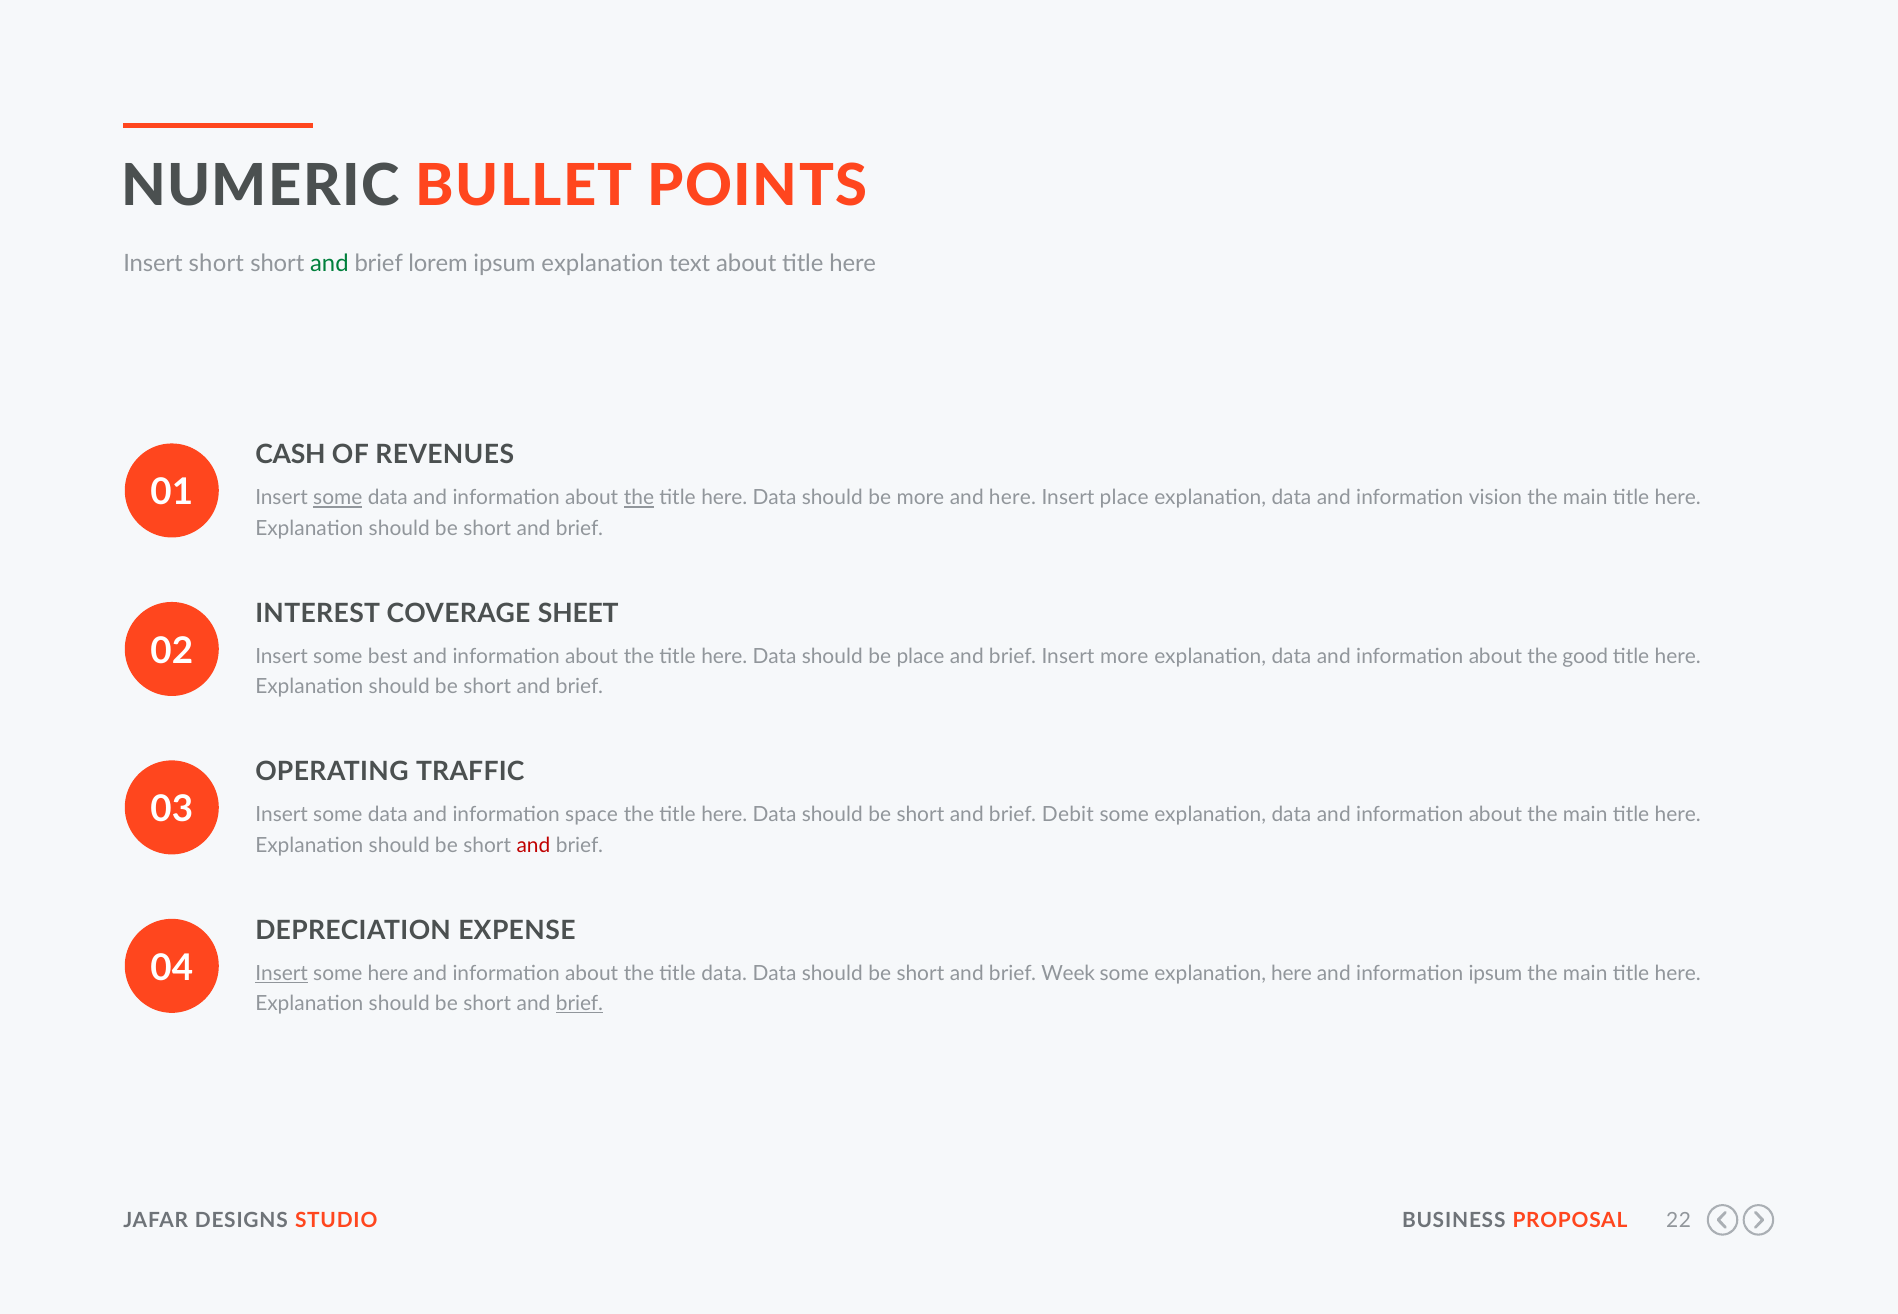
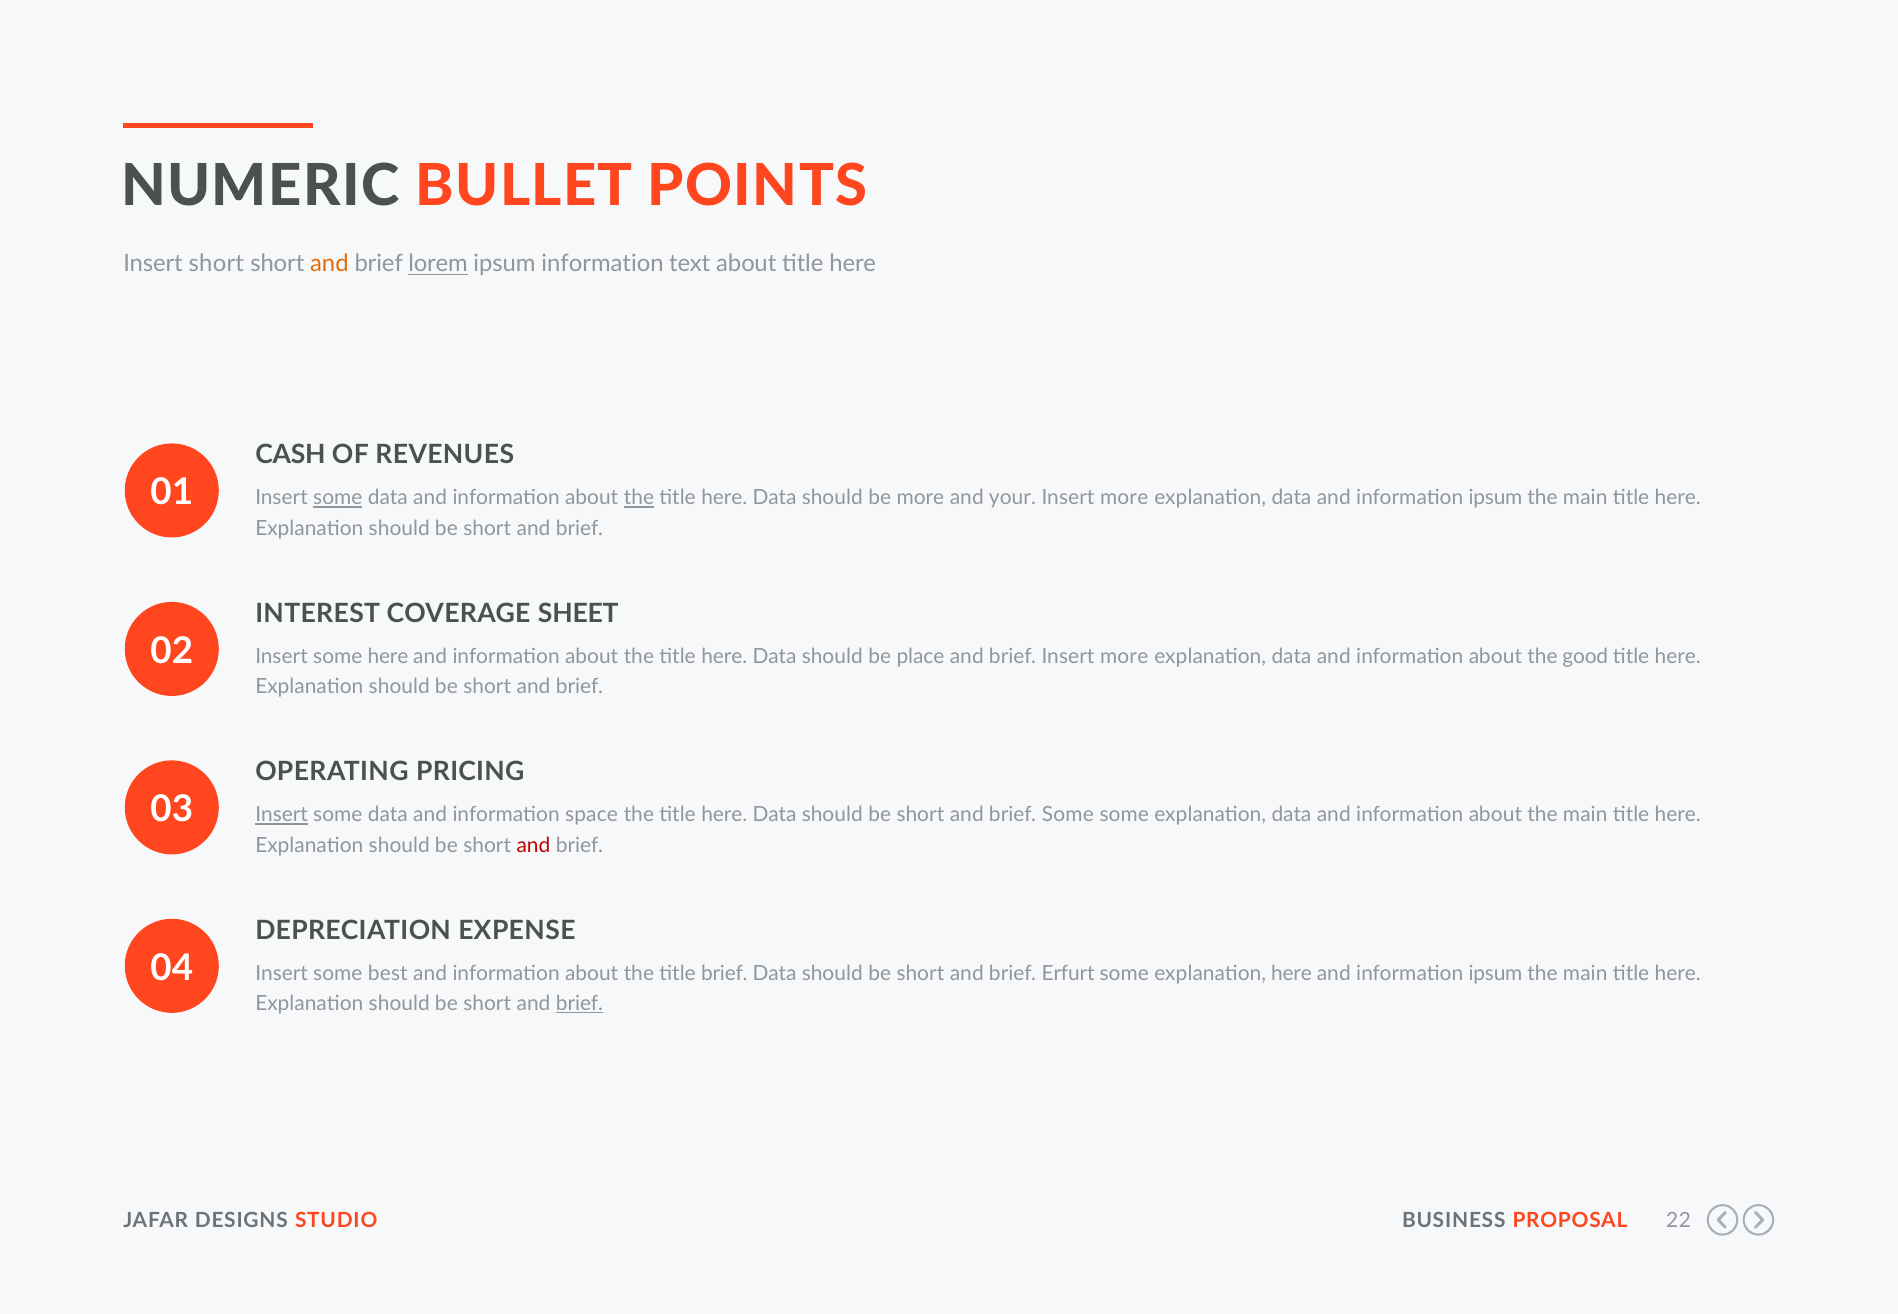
and colour: green -> orange (329, 264)
lorem underline: none -> present (438, 264)
ipsum explanation: explanation -> information (603, 264)
and here: here -> your (1013, 498)
place: place -> more (1124, 498)
data and information vision: vision -> ipsum (1495, 498)
some best: best -> here (388, 657)
TRAFFIC: TRAFFIC -> PRICING (470, 772)
Insert underline: none -> present (282, 815)
brief Debit: Debit -> Some (1068, 815)
Insert underline: present -> none (282, 973)
some here: here -> best (388, 973)
title data: data -> brief (724, 973)
Week: Week -> Erfurt (1068, 973)
